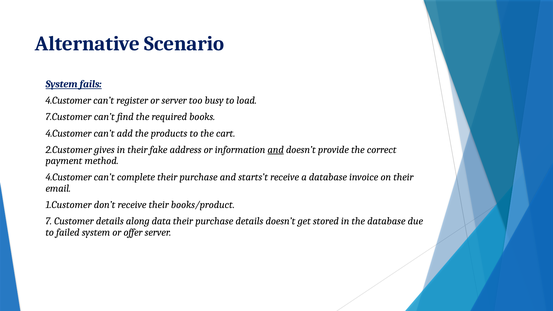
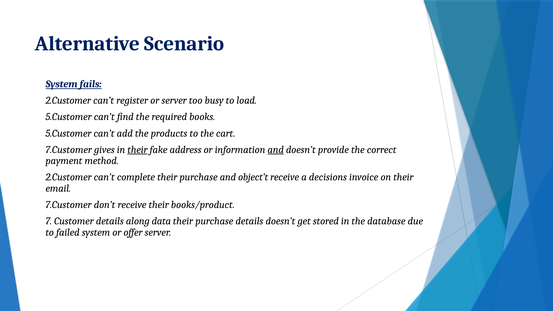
4.Customer: 4.Customer -> 2.Customer (68, 101)
7.Customer: 7.Customer -> 5.Customer (69, 117)
4.Customer: 4.Customer -> 5.Customer (68, 133)
2.Customer: 2.Customer -> 7.Customer (69, 150)
their underline: none -> present (137, 150)
4.Customer: 4.Customer -> 2.Customer (69, 177)
starts’t: starts’t -> object’t (253, 177)
a database: database -> decisions (328, 177)
1.Customer: 1.Customer -> 7.Customer (69, 205)
